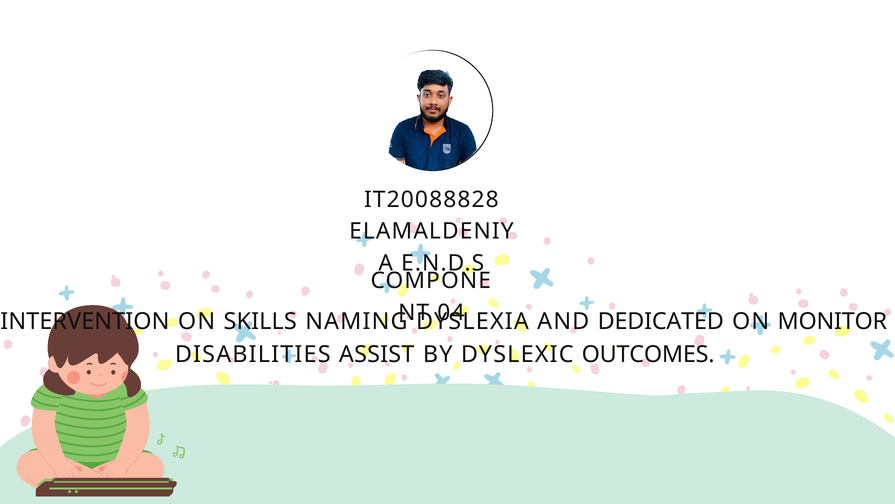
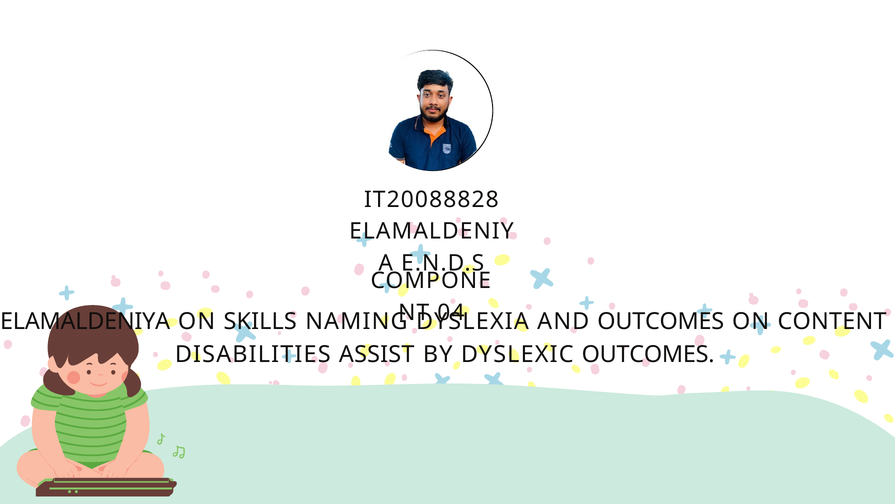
INTERVENTION: INTERVENTION -> ELAMALDENIYA (85, 321)
AND DEDICATED: DEDICATED -> OUTCOMES (661, 321)
MONITOR: MONITOR -> CONTENT (832, 321)
